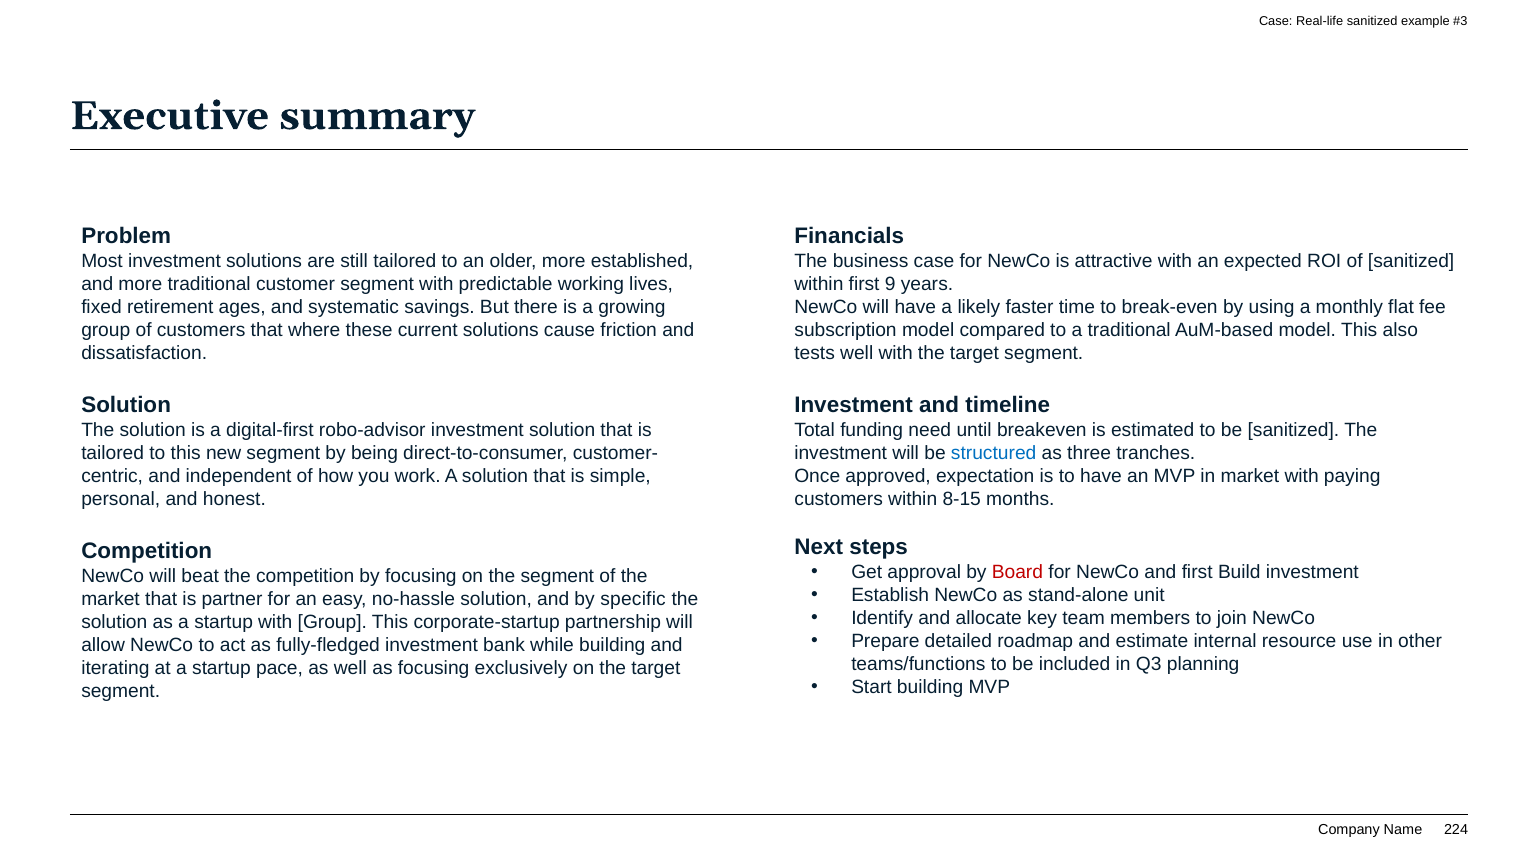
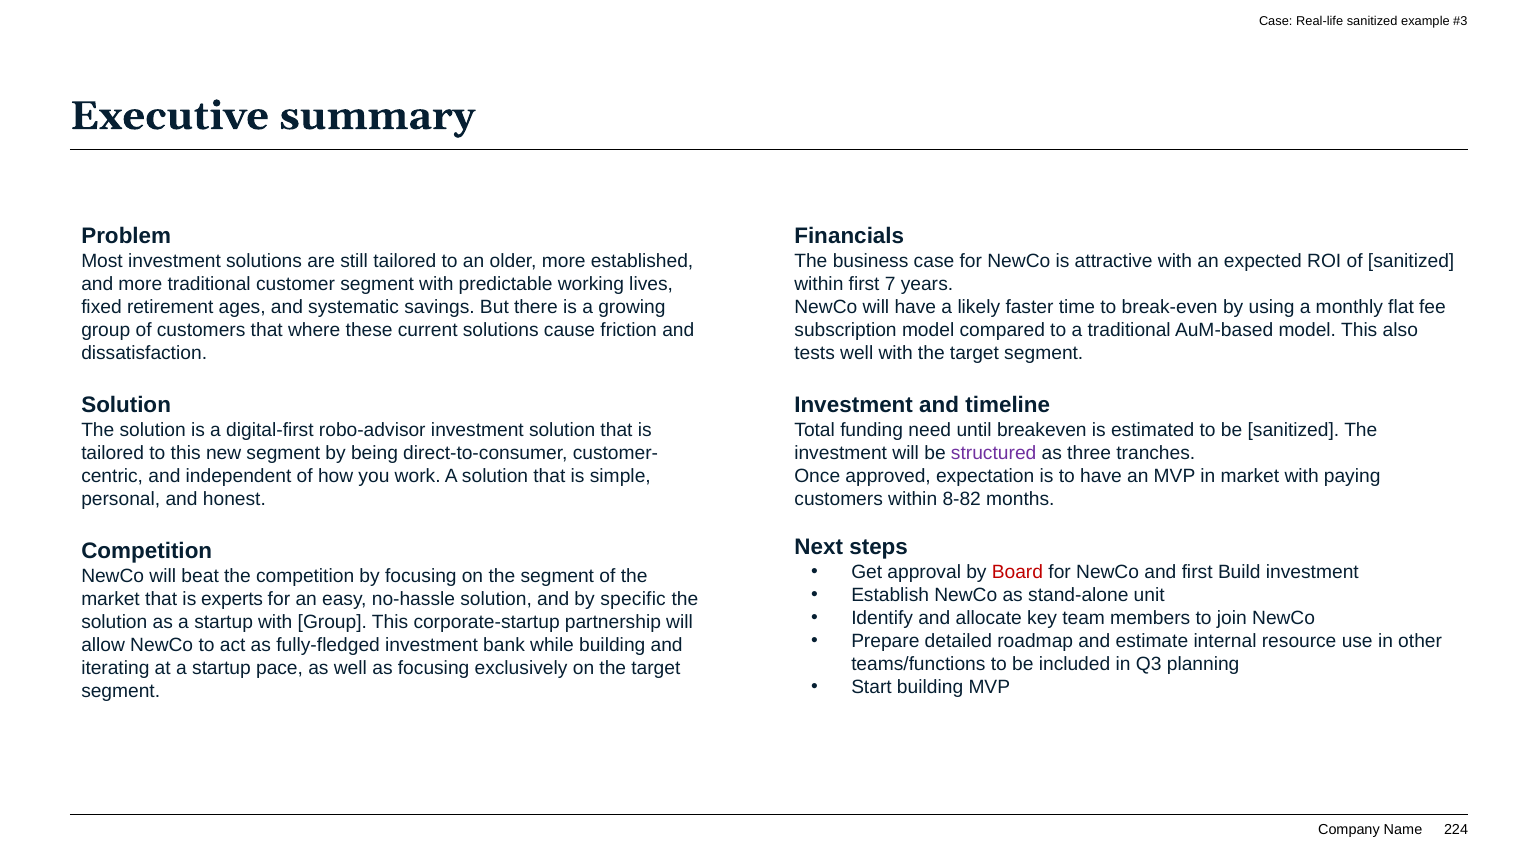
9: 9 -> 7 (890, 284)
structured colour: blue -> purple (994, 453)
8-15: 8-15 -> 8-82 (962, 499)
partner: partner -> experts (232, 599)
